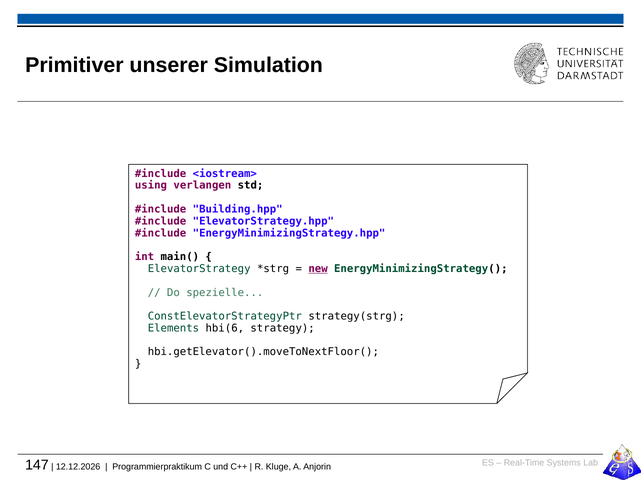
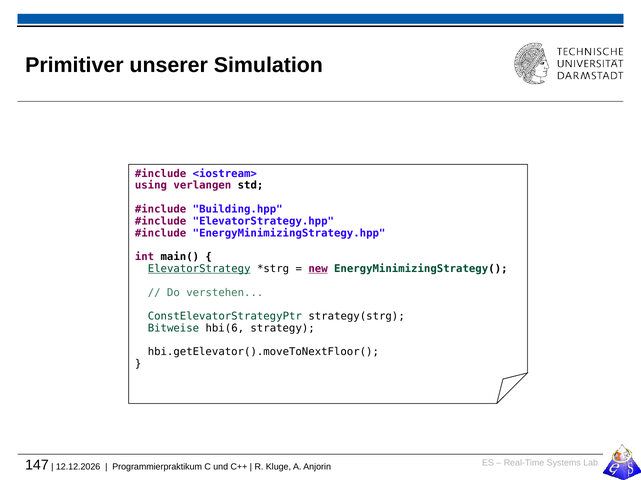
ElevatorStrategy underline: none -> present (199, 269)
spezielle: spezielle -> verstehen (225, 293)
Elements: Elements -> Bitweise (173, 329)
